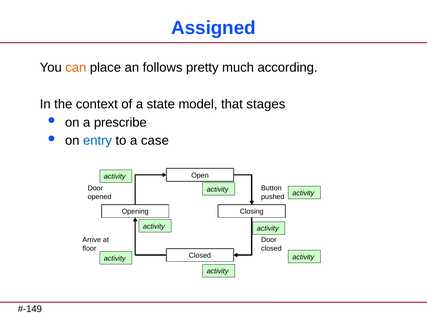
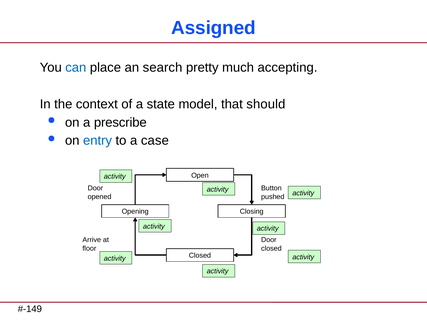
can colour: orange -> blue (76, 68)
follows: follows -> search (163, 68)
according: according -> accepting (288, 68)
stages: stages -> should (266, 104)
